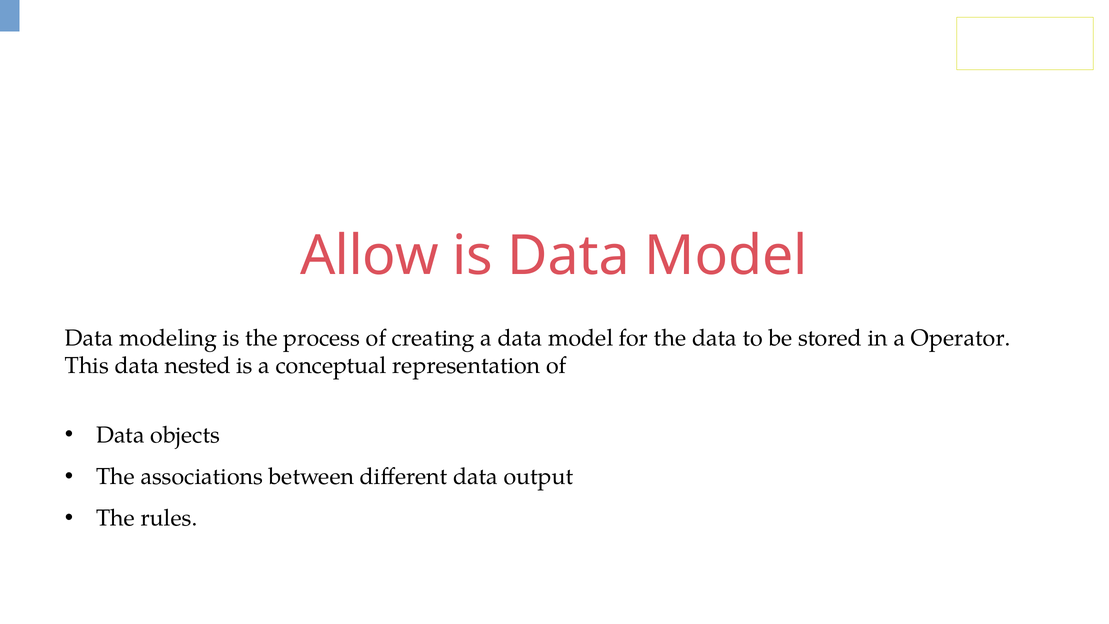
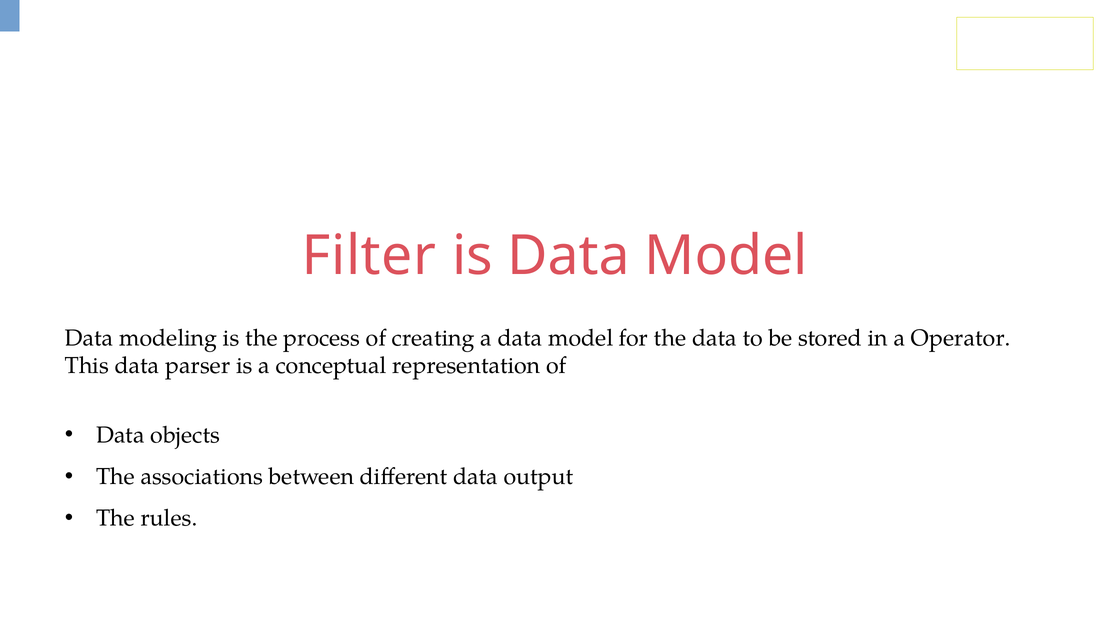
Allow: Allow -> Filter (369, 256)
nested: nested -> parser (198, 366)
